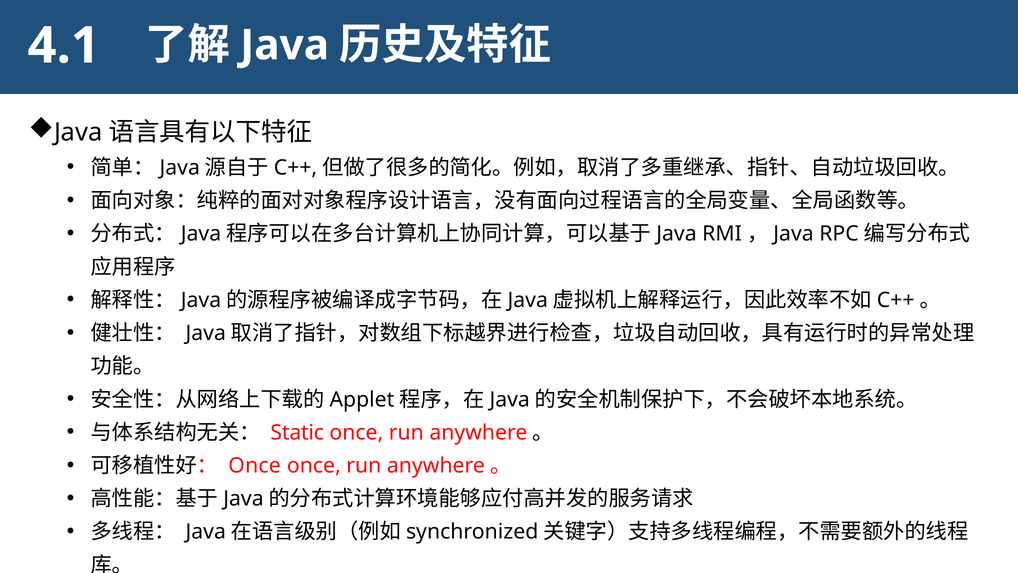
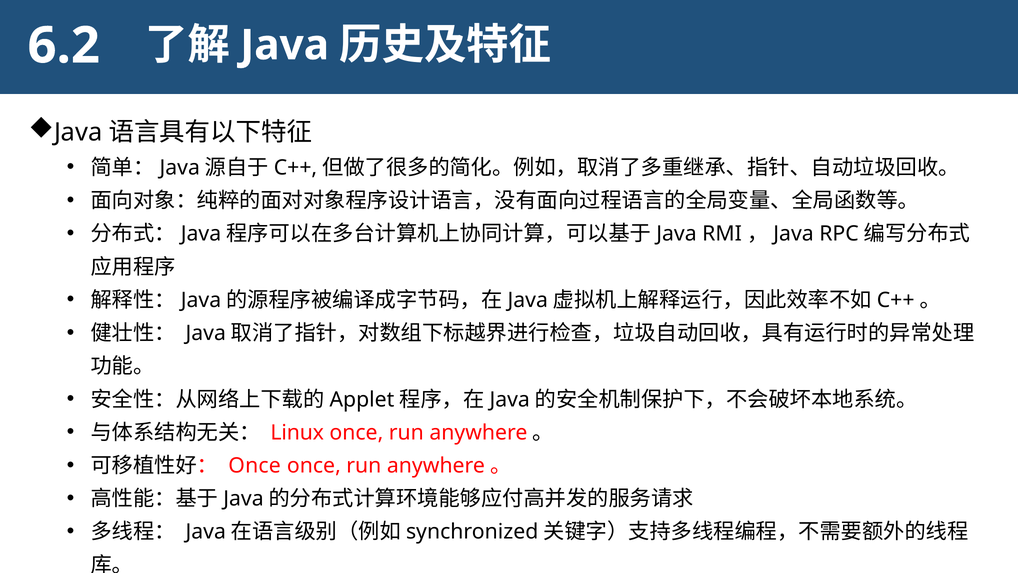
4.1: 4.1 -> 6.2 (64, 46)
Static: Static -> Linux (297, 432)
